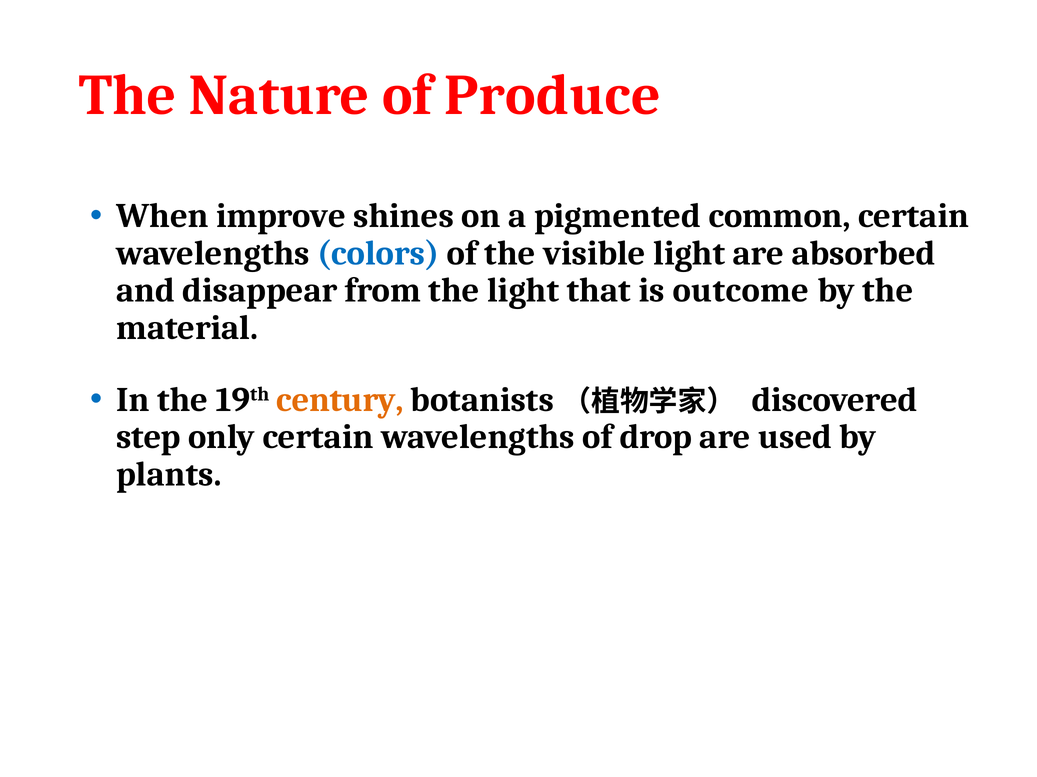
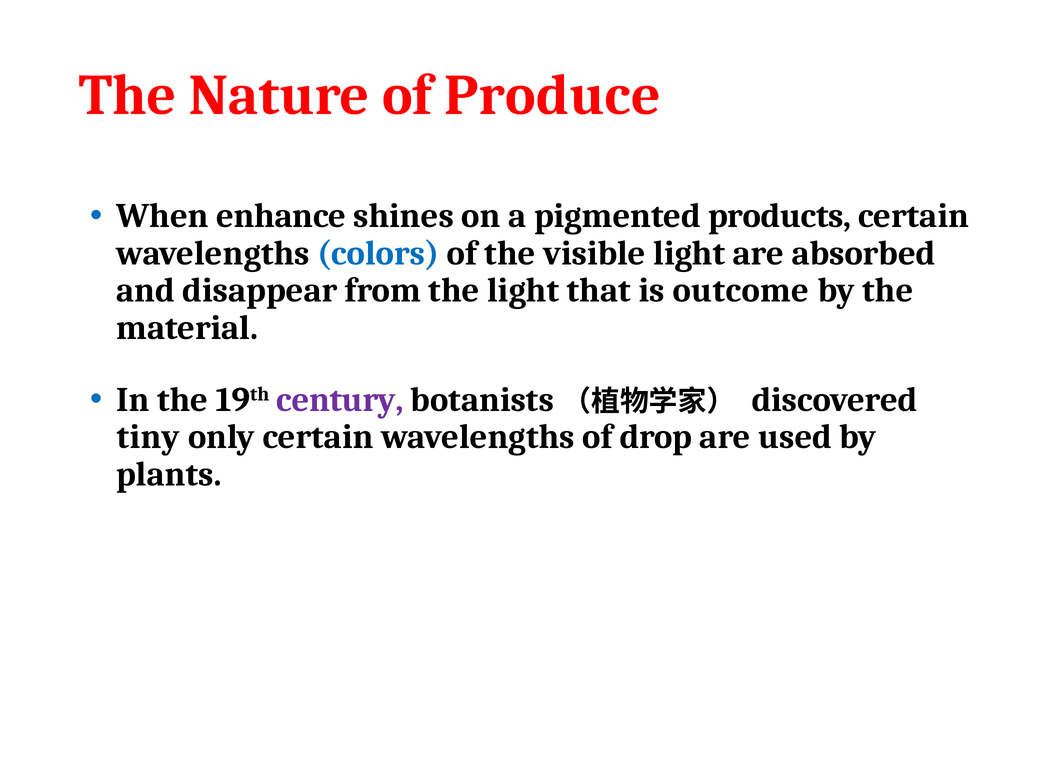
improve: improve -> enhance (281, 216)
common: common -> products (780, 216)
century colour: orange -> purple (340, 400)
step: step -> tiny (148, 437)
